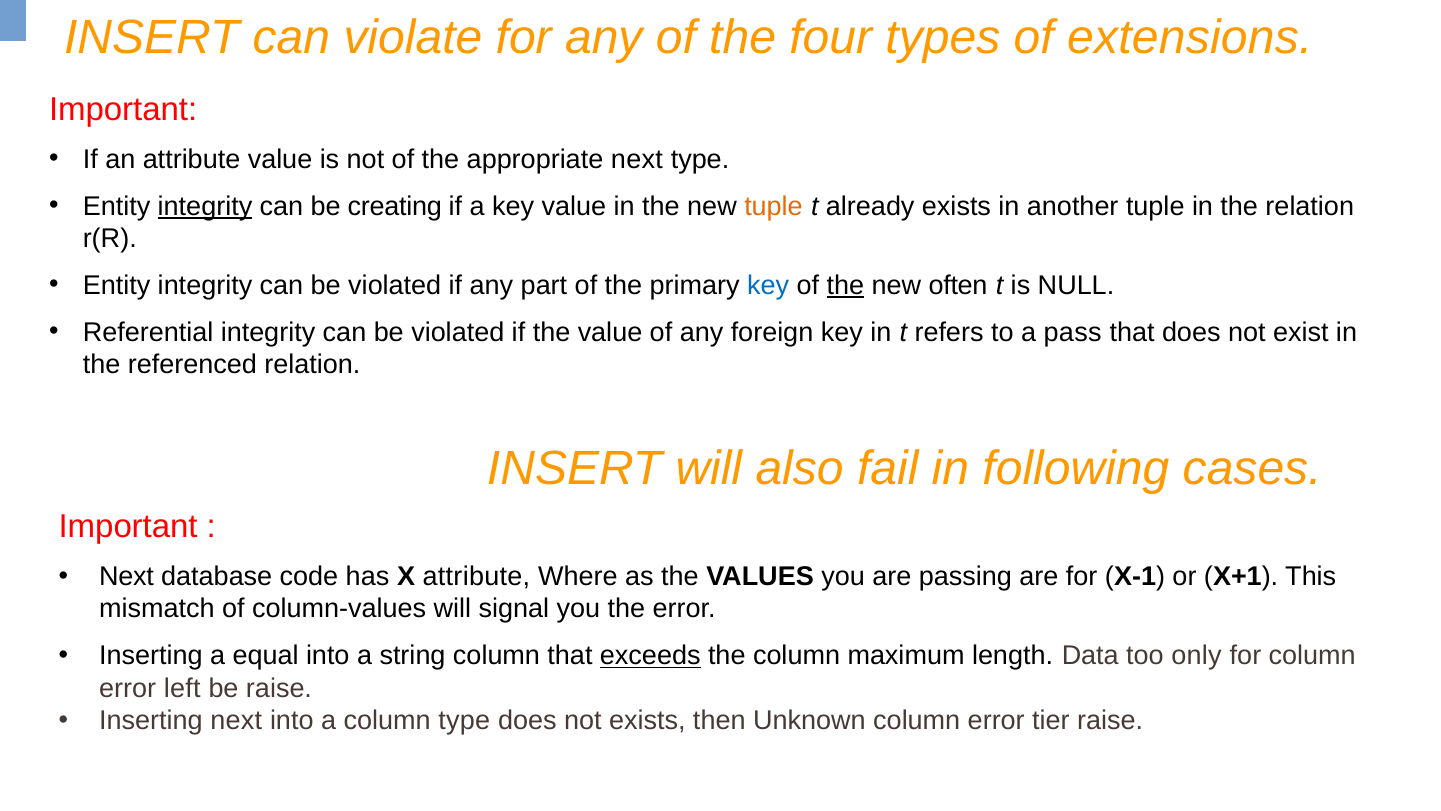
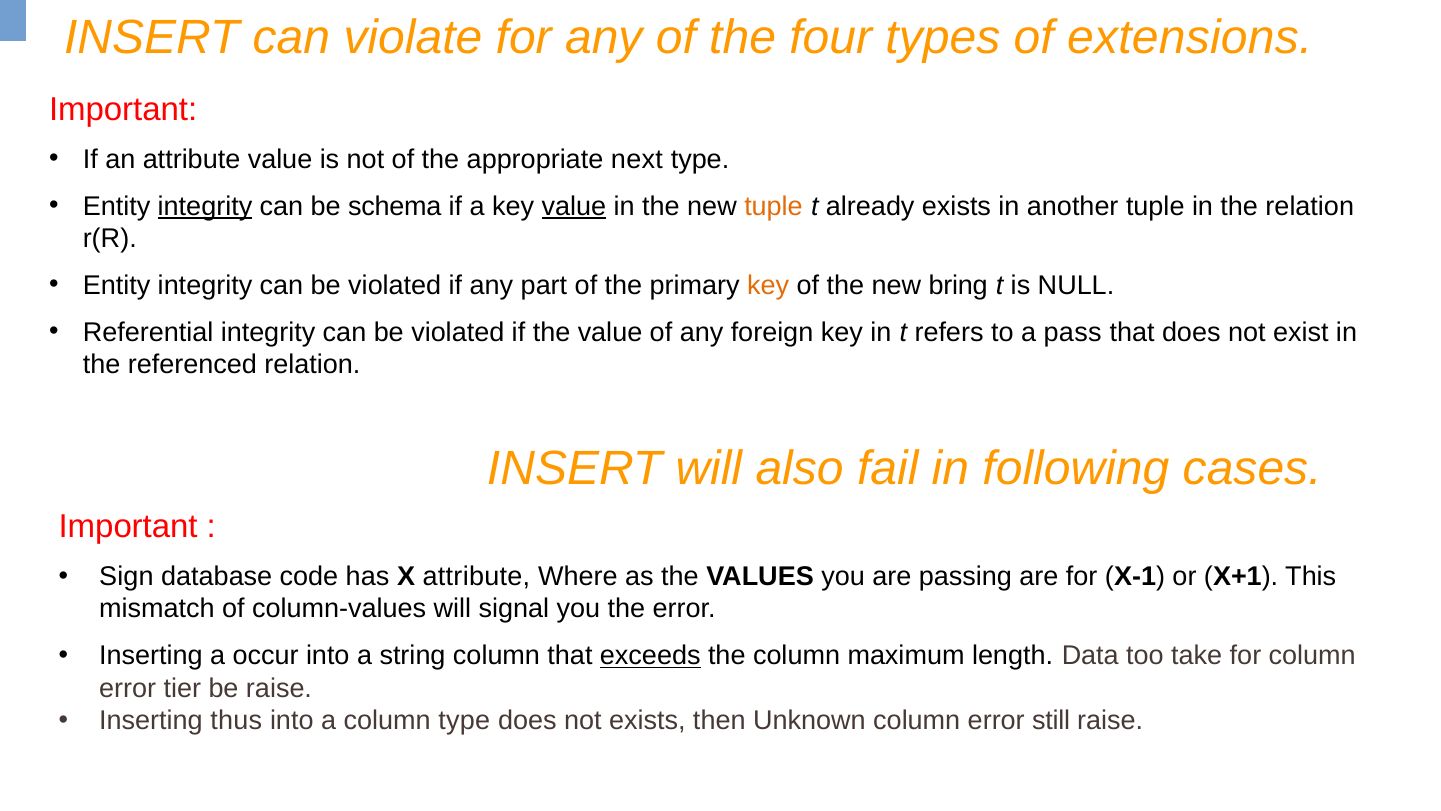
creating: creating -> schema (395, 206)
value underline: none -> present (574, 206)
key colour: blue -> orange (768, 285)
the underline: present -> none (845, 285)
often: often -> bring (958, 285)
Next: Next -> Sign (126, 576)
equal: equal -> occur (266, 656)
only: only -> take (1197, 656)
left: left -> tier (182, 688)
Inserting next: next -> thus (236, 720)
tier: tier -> still (1051, 720)
